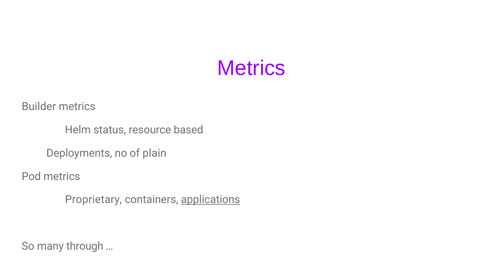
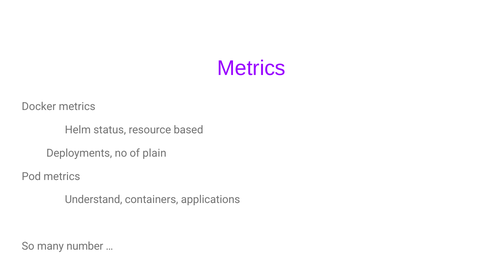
Builder: Builder -> Docker (39, 107)
Proprietary: Proprietary -> Understand (94, 200)
applications underline: present -> none (211, 200)
through: through -> number (85, 247)
